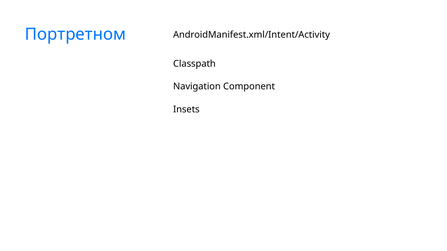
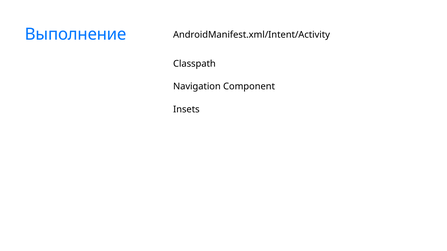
Портретном: Портретном -> Выполнение (76, 34)
